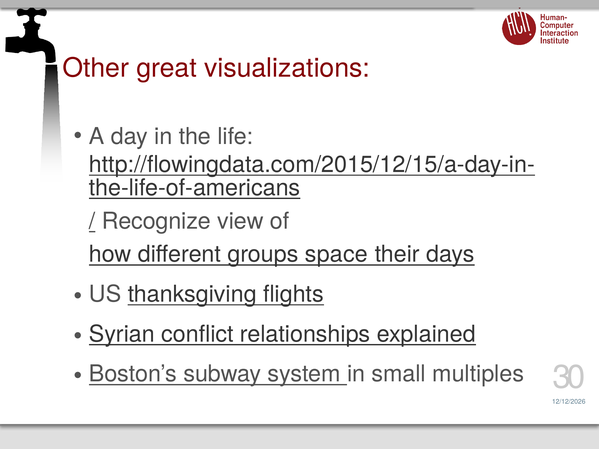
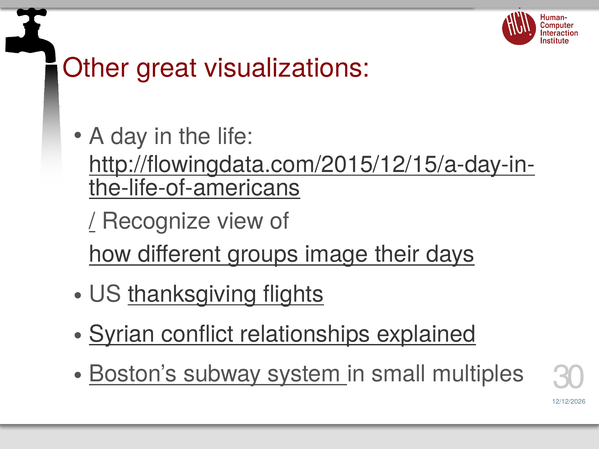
space: space -> image (337, 254)
